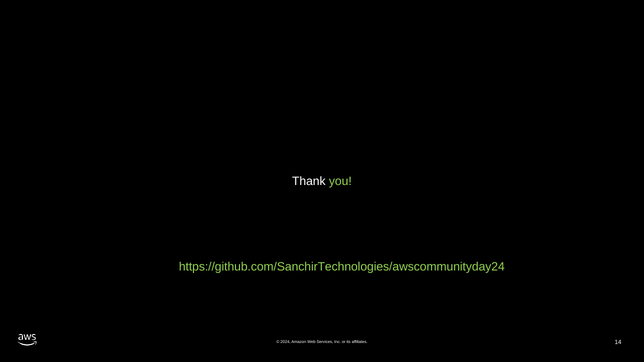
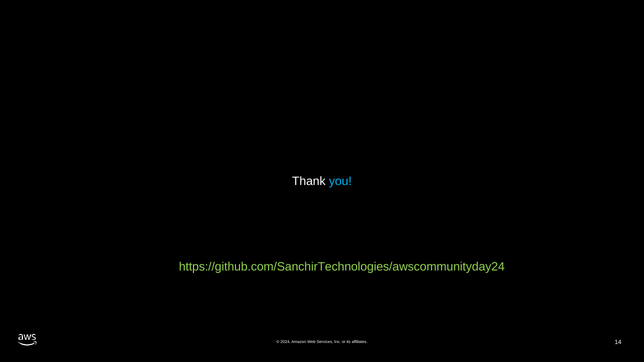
you colour: light green -> light blue (340, 182)
